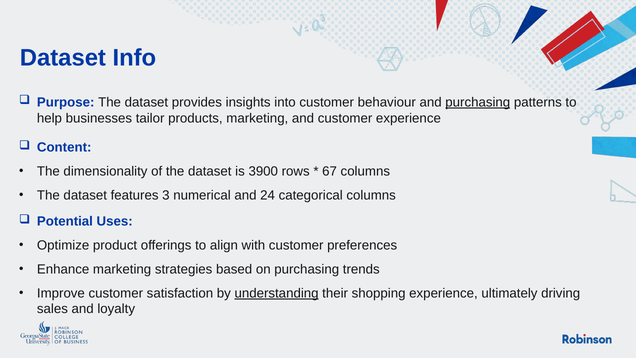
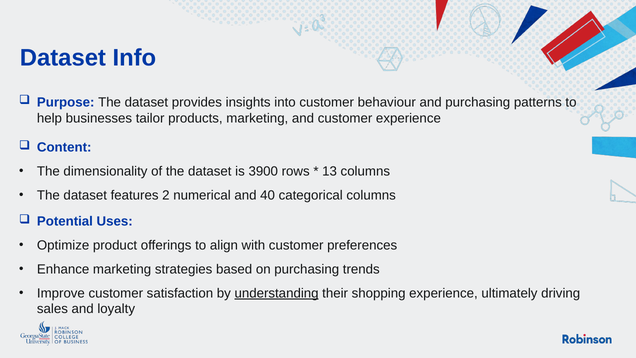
purchasing underline: present -> none (478, 102)
67: 67 -> 13 (330, 171)
3: 3 -> 2 (166, 195)
24: 24 -> 40 (268, 195)
